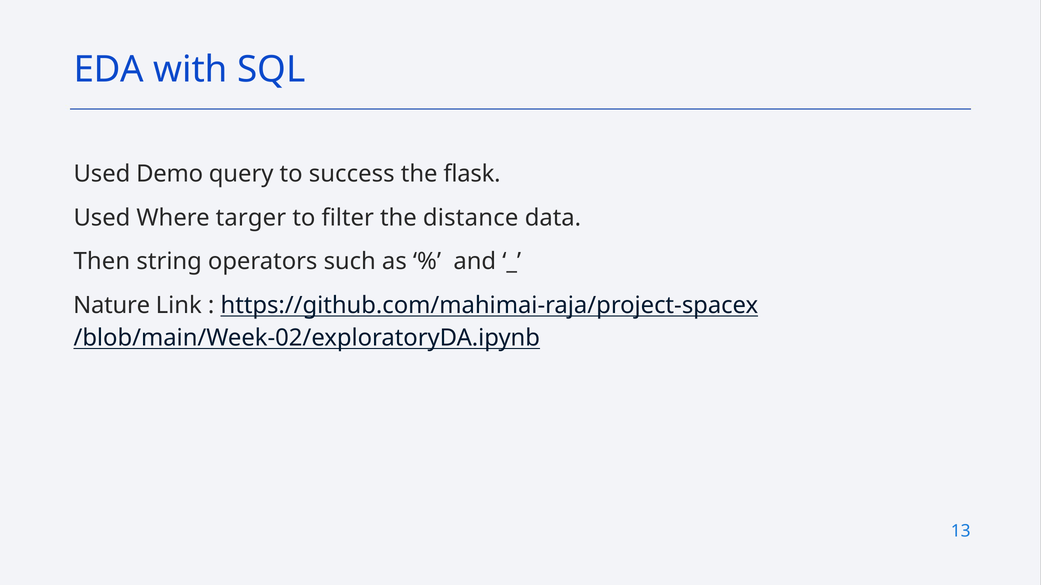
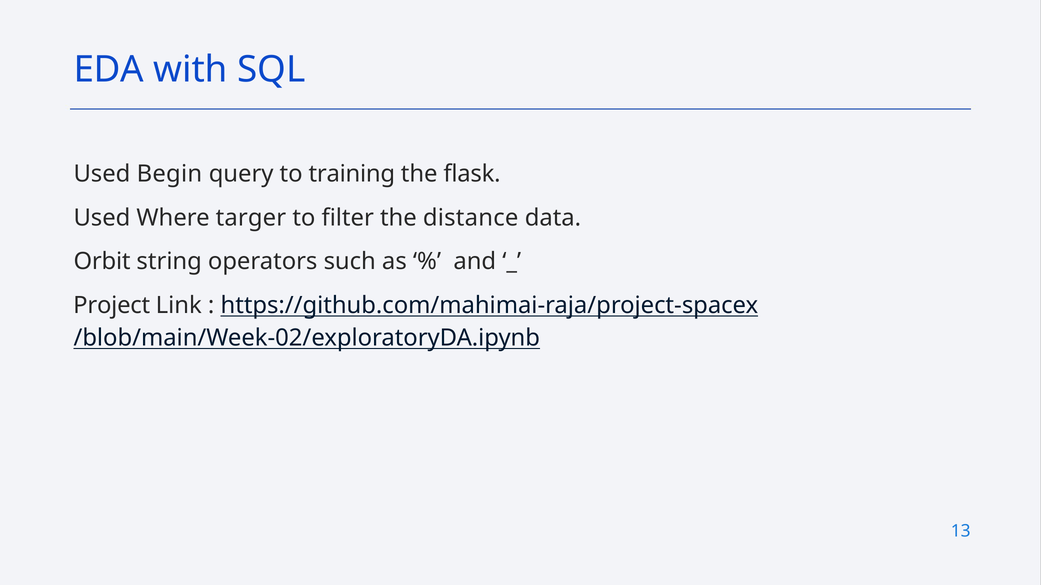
Demo: Demo -> Begin (169, 174)
success: success -> training (352, 174)
Then: Then -> Orbit (102, 262)
Nature: Nature -> Project (112, 306)
